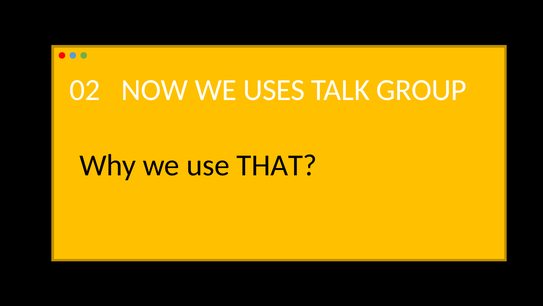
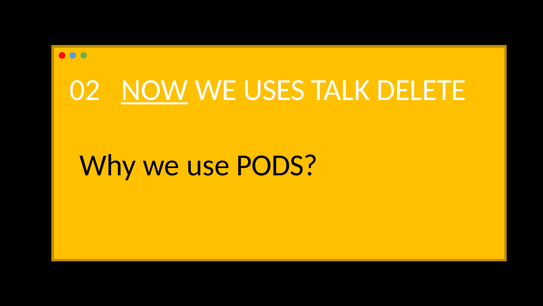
NOW underline: none -> present (155, 90)
GROUP: GROUP -> DELETE (421, 90)
THAT: THAT -> PODS (277, 165)
